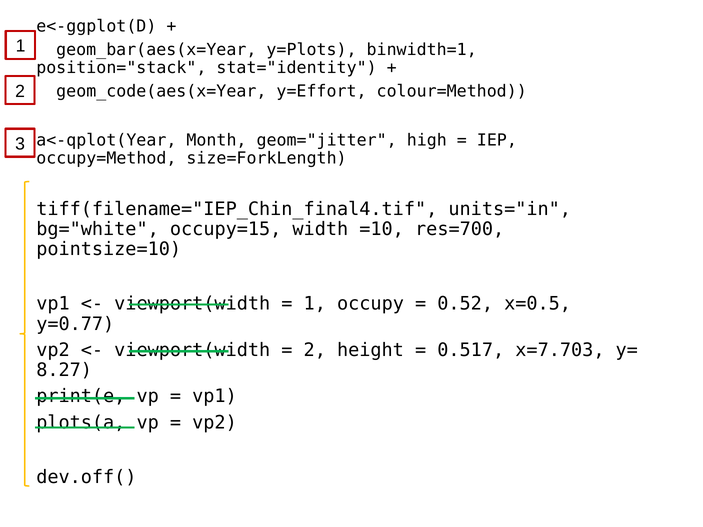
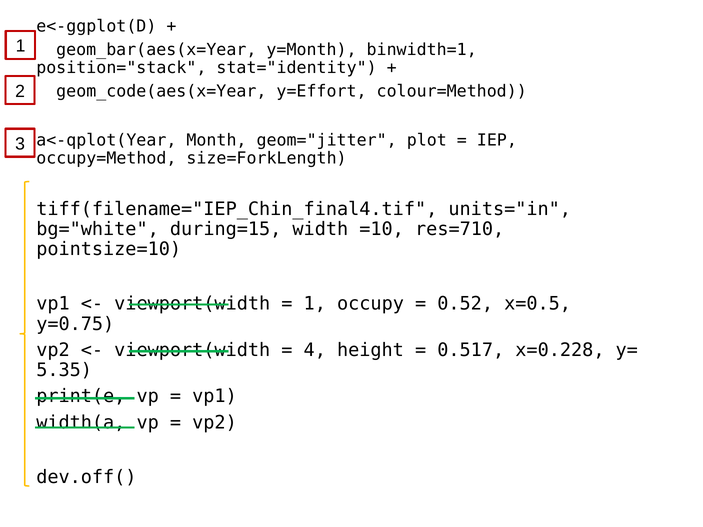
y=Plots: y=Plots -> y=Month (312, 50)
high: high -> plot (427, 140)
occupy=15: occupy=15 -> during=15 (226, 229)
res=700: res=700 -> res=710 (460, 229)
y=0.77: y=0.77 -> y=0.75 (75, 324)
2: 2 -> 4 (315, 350)
x=7.703: x=7.703 -> x=0.228 (560, 350)
8.27: 8.27 -> 5.35 (64, 370)
plots(a: plots(a -> width(a (81, 423)
